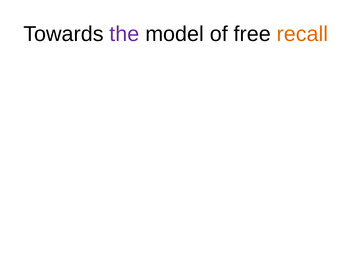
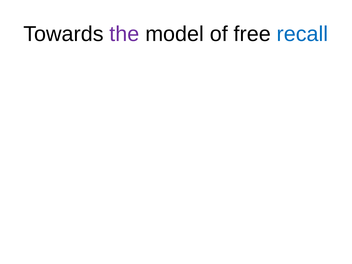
recall colour: orange -> blue (302, 34)
